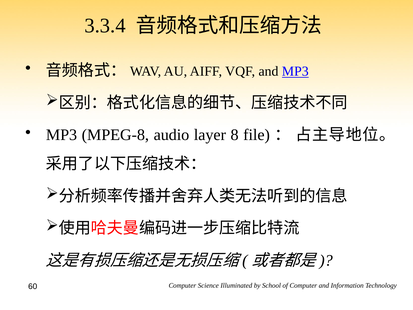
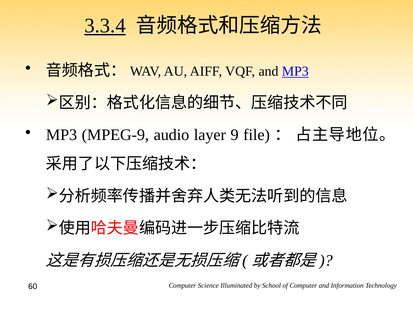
3.3.4 underline: none -> present (105, 26)
MPEG-8: MPEG-8 -> MPEG-9 (115, 135)
8: 8 -> 9 (235, 135)
